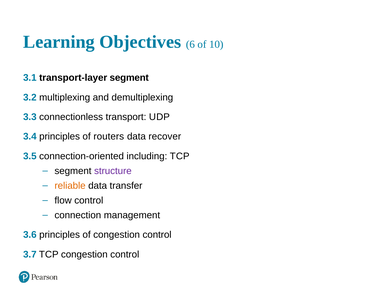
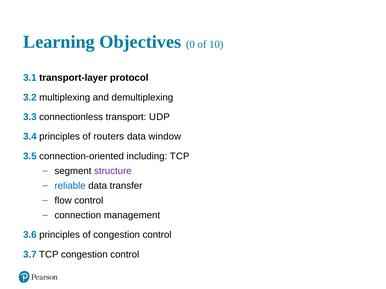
6: 6 -> 0 (190, 44)
transport-layer segment: segment -> protocol (129, 78)
recover: recover -> window (165, 137)
reliable colour: orange -> blue (70, 186)
